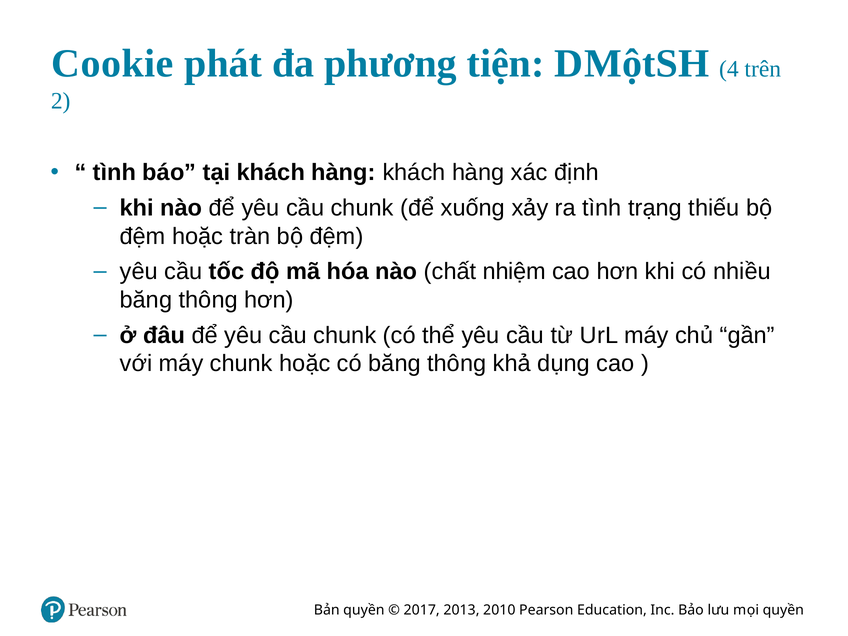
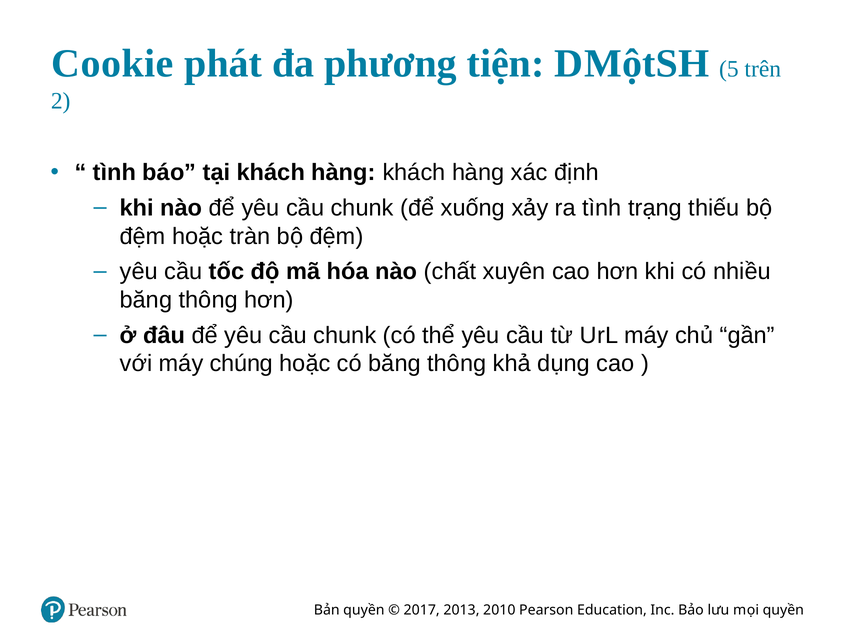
4: 4 -> 5 (729, 69)
nhiệm: nhiệm -> xuyên (514, 272)
máy chunk: chunk -> chúng (241, 364)
